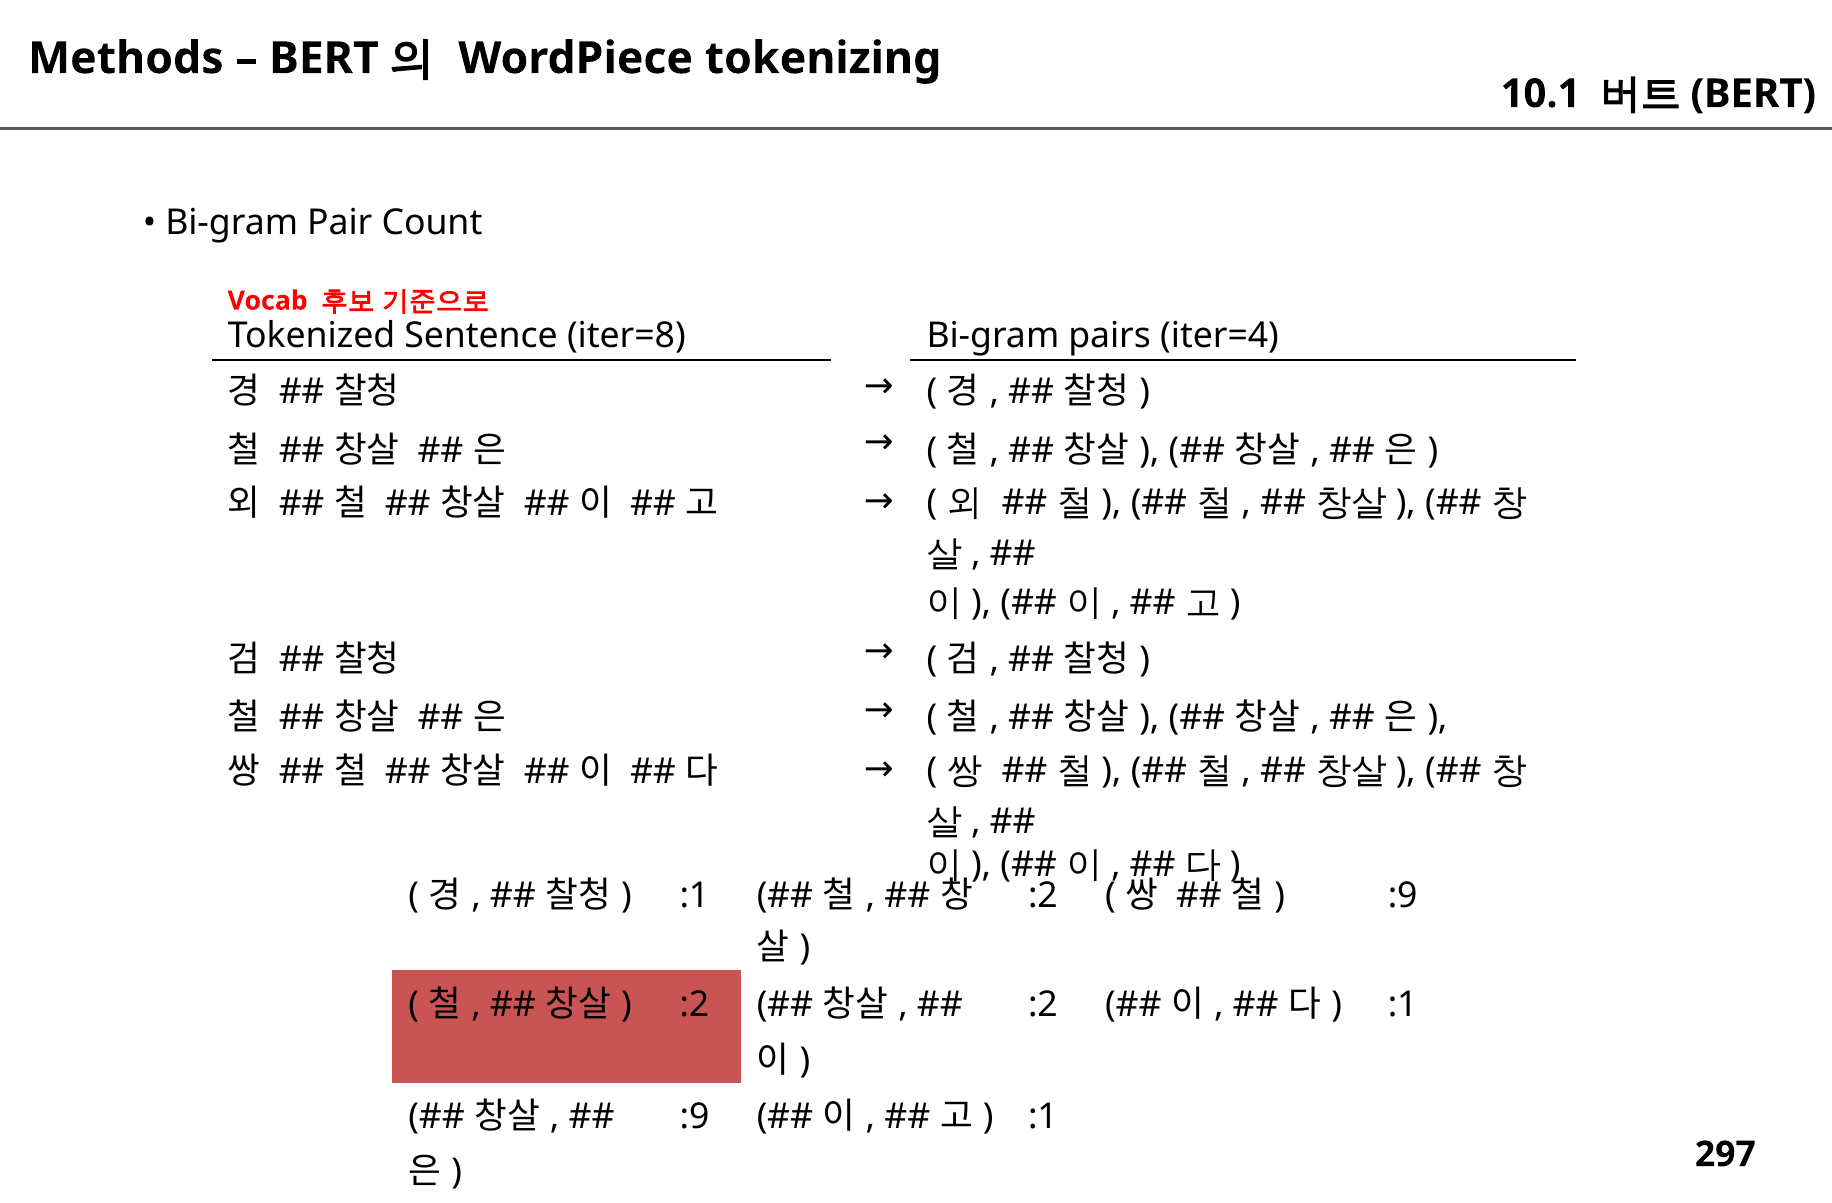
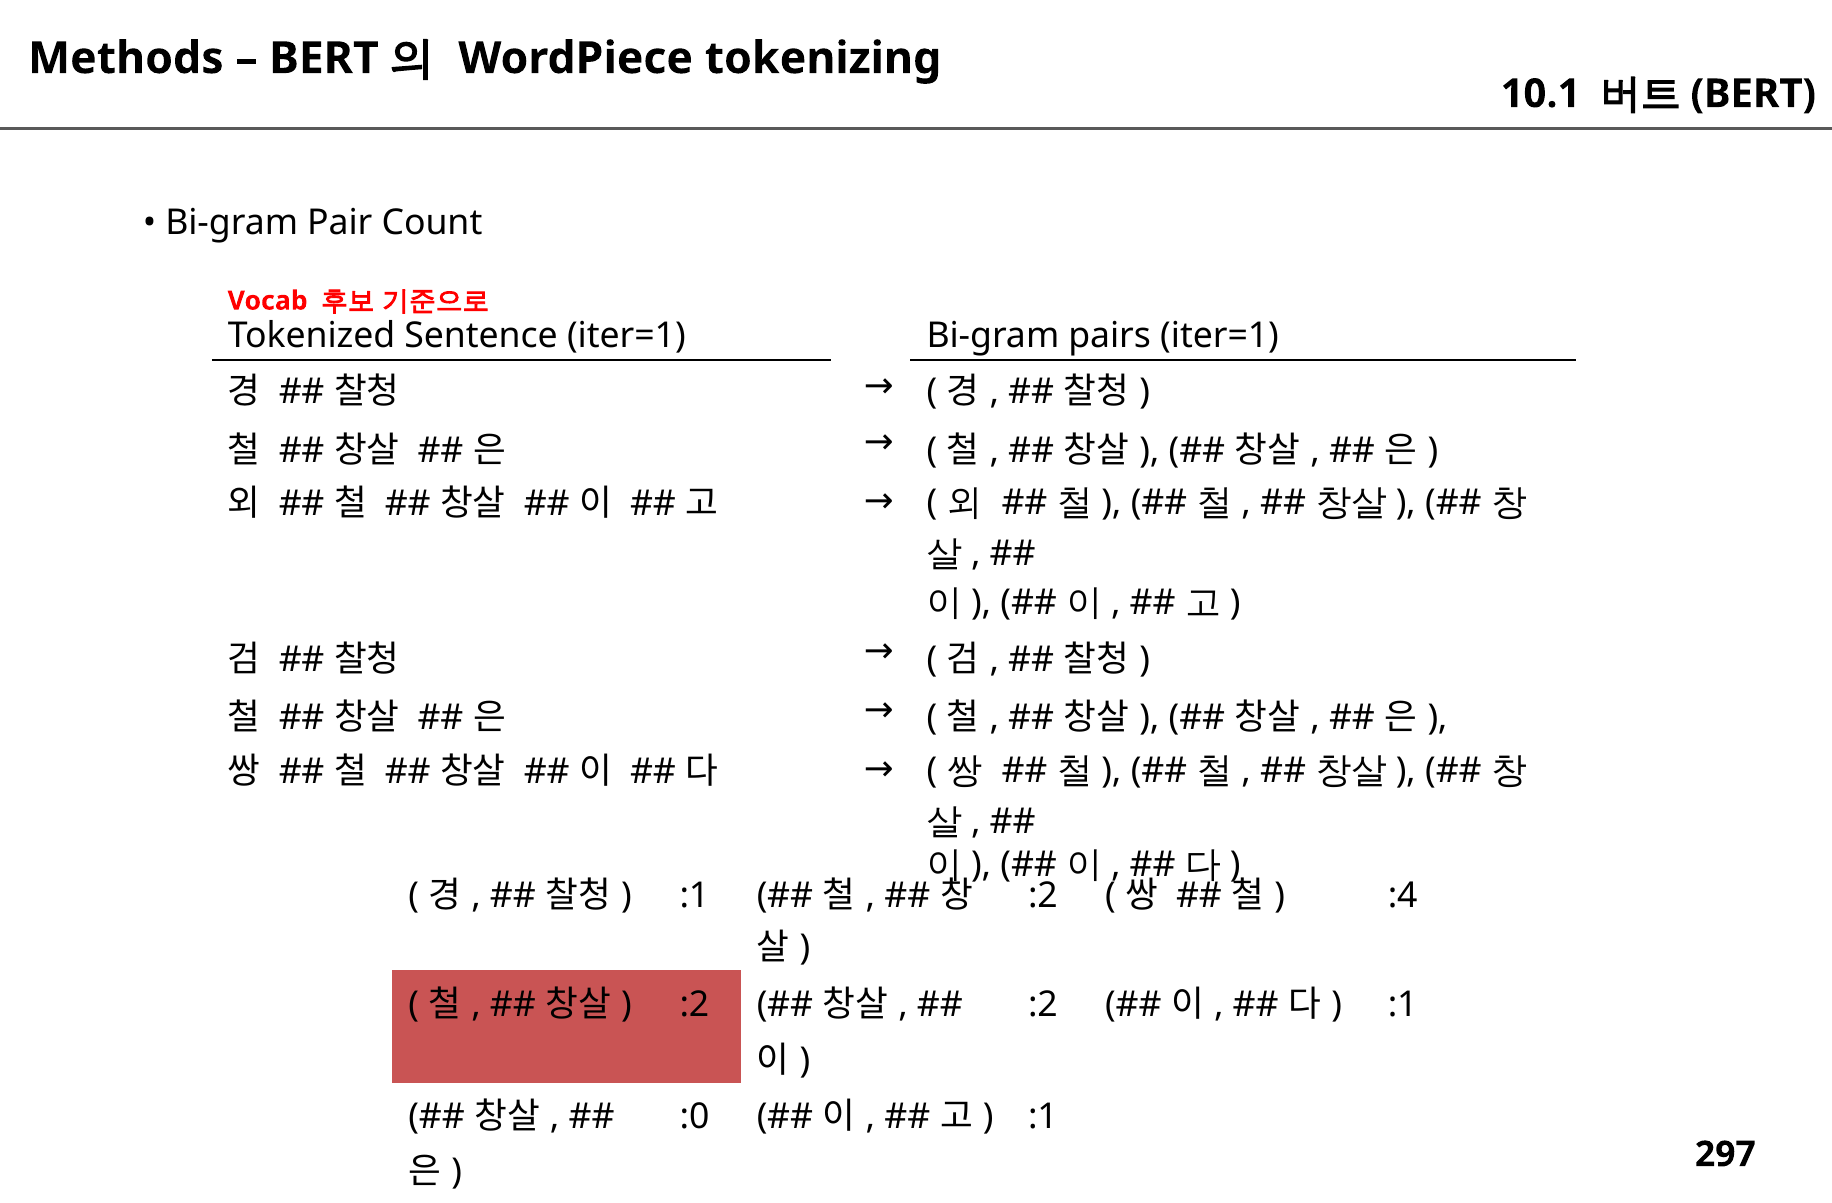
Sentence iter=8: iter=8 -> iter=1 (626, 335)
pairs iter=4: iter=4 -> iter=1 (1220, 335)
:9: :9 -> :4 (1403, 896)
:9: :9 -> :0 (695, 1117)
